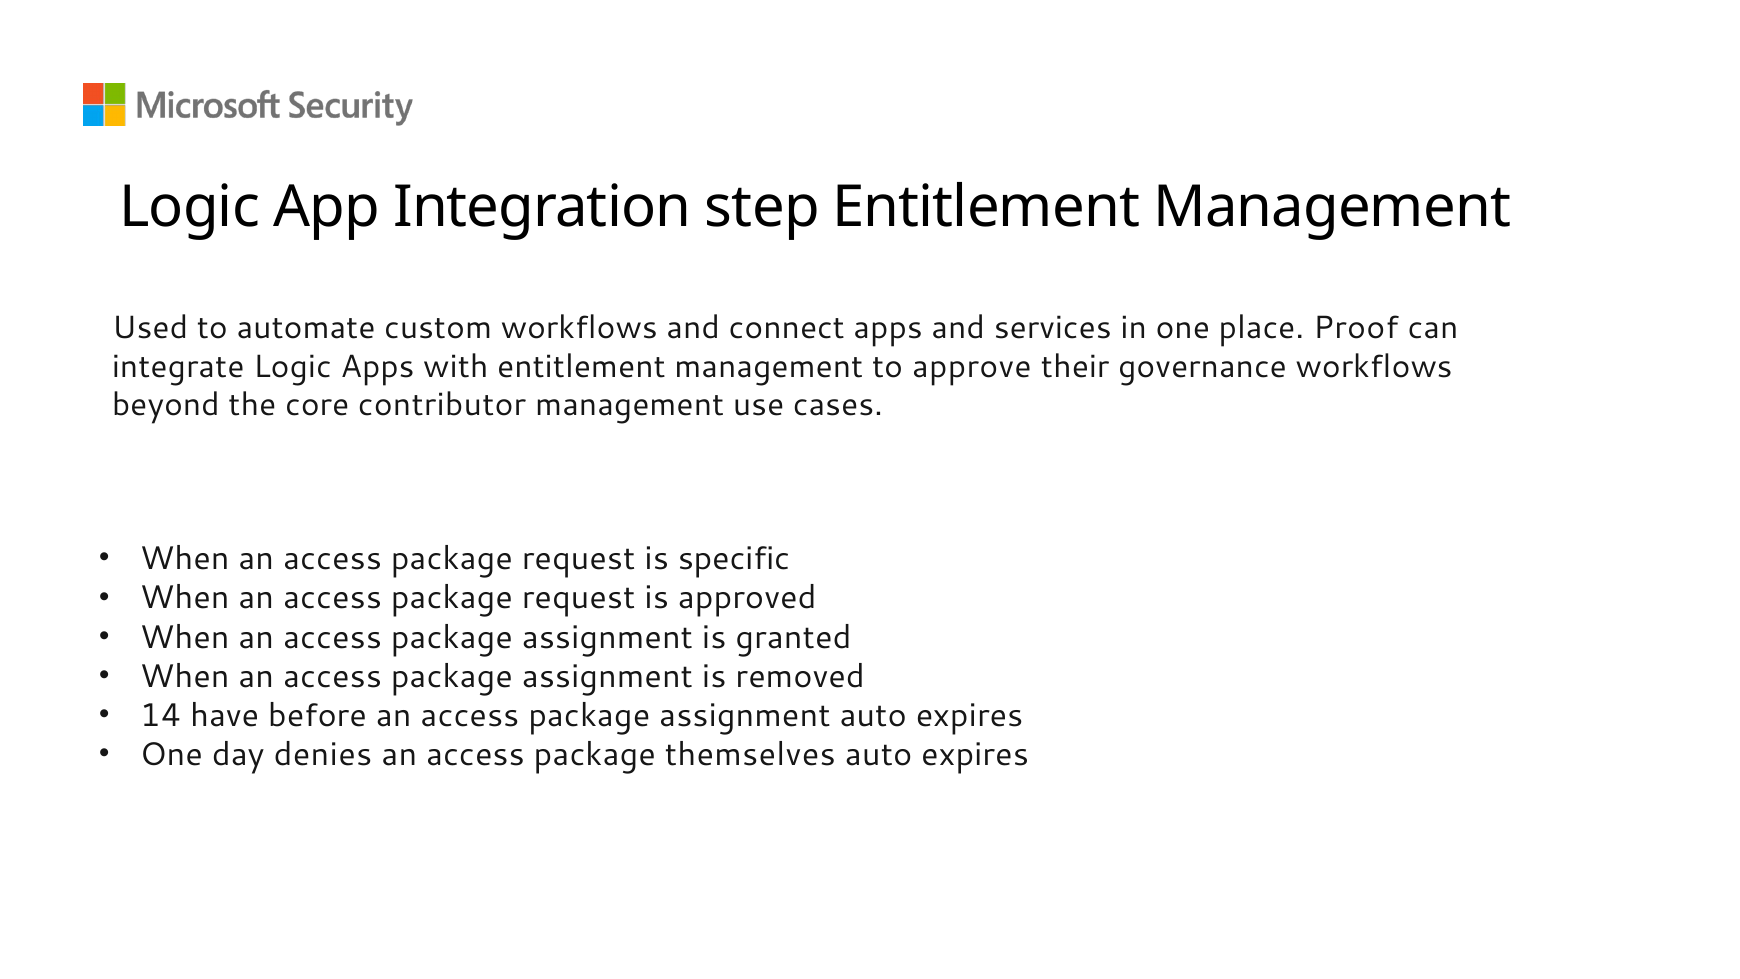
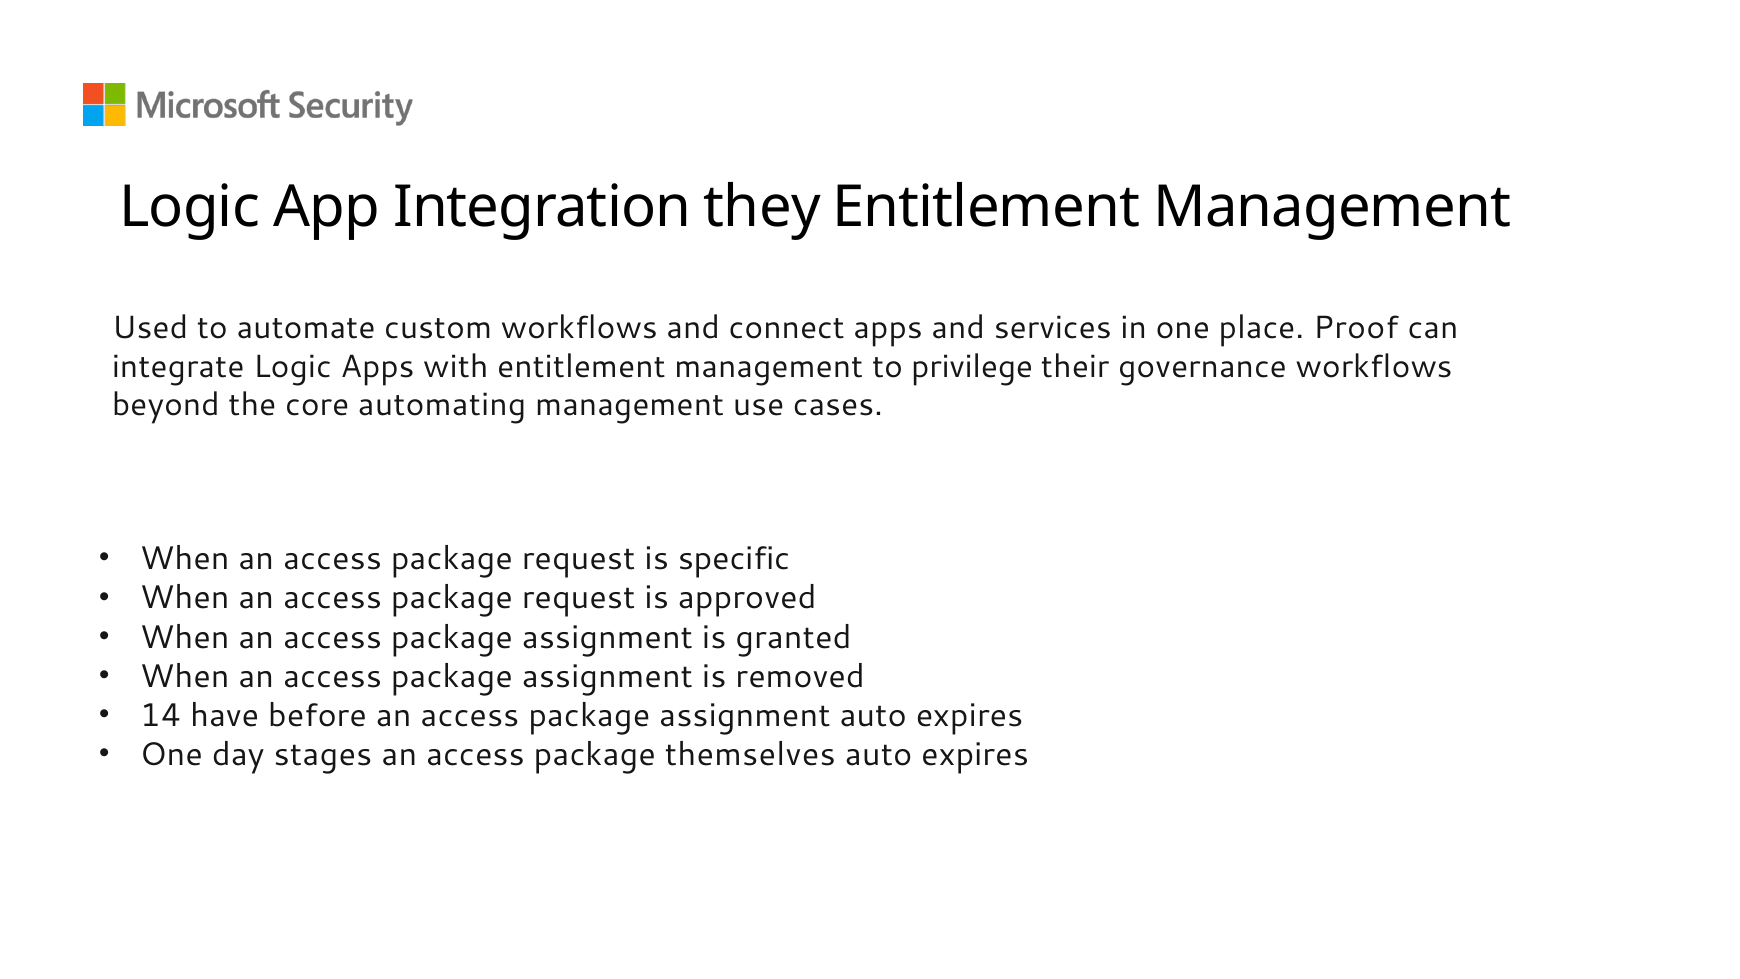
step: step -> they (762, 208)
approve: approve -> privilege (972, 367)
contributor: contributor -> automating (442, 405)
denies: denies -> stages (323, 755)
